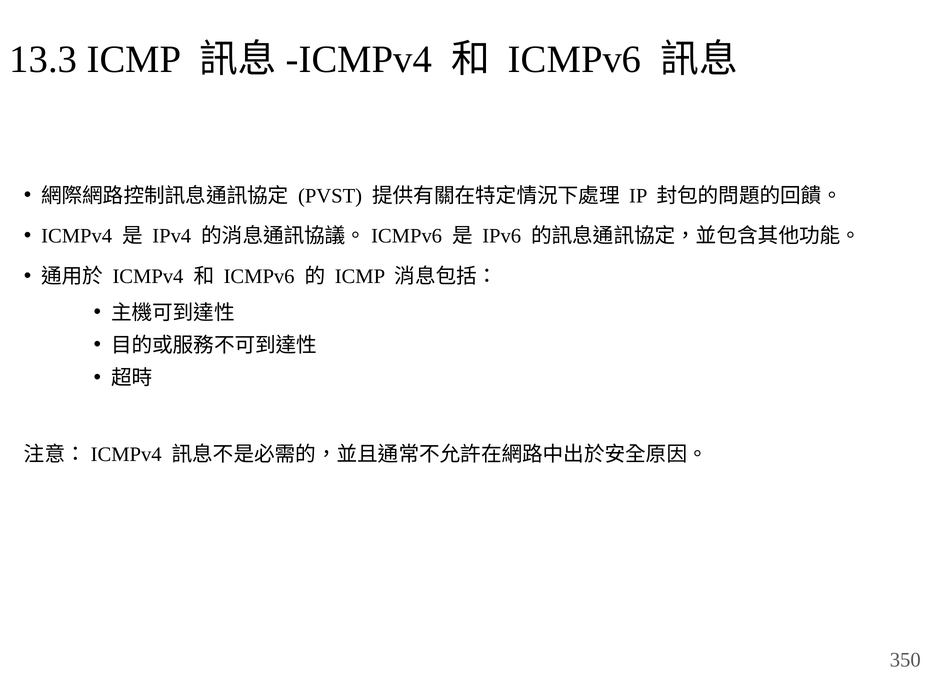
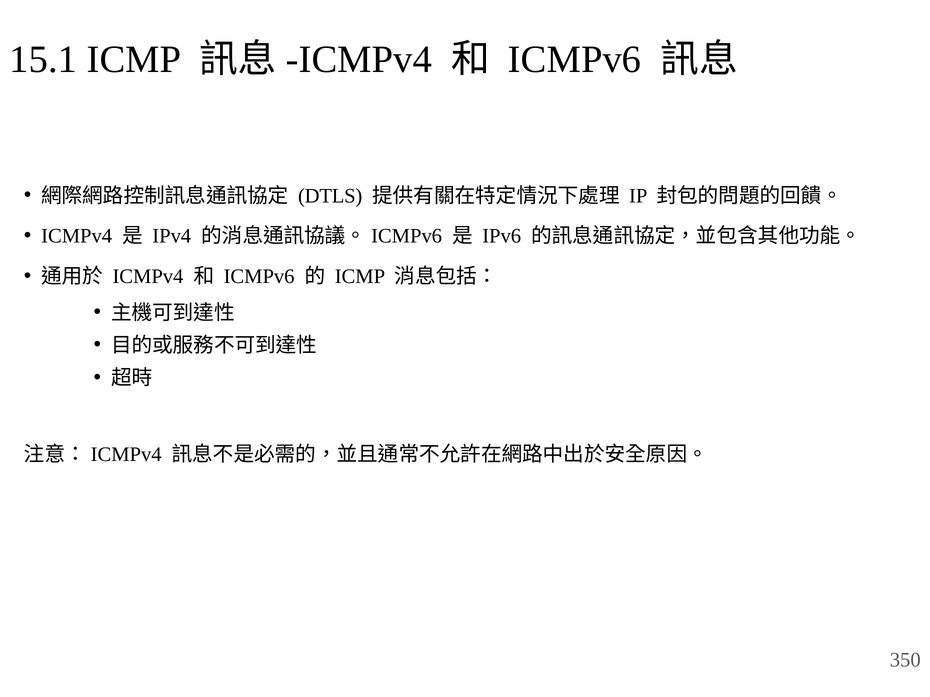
13.3: 13.3 -> 15.1 (43, 60)
PVST: PVST -> DTLS (330, 196)
